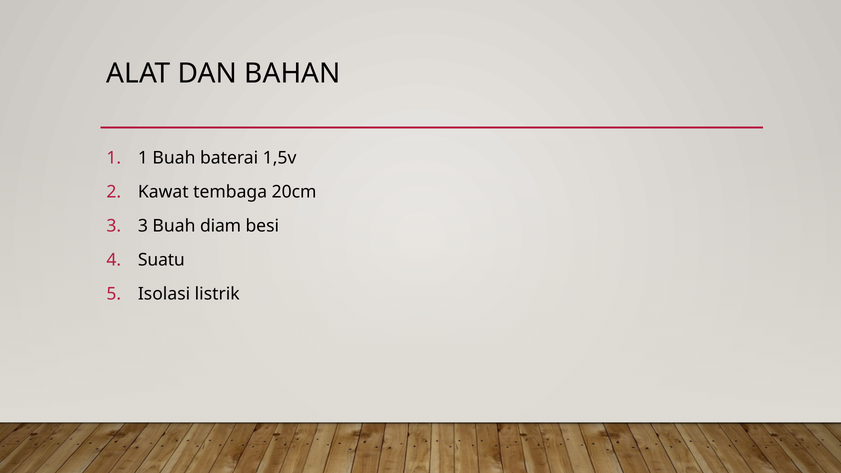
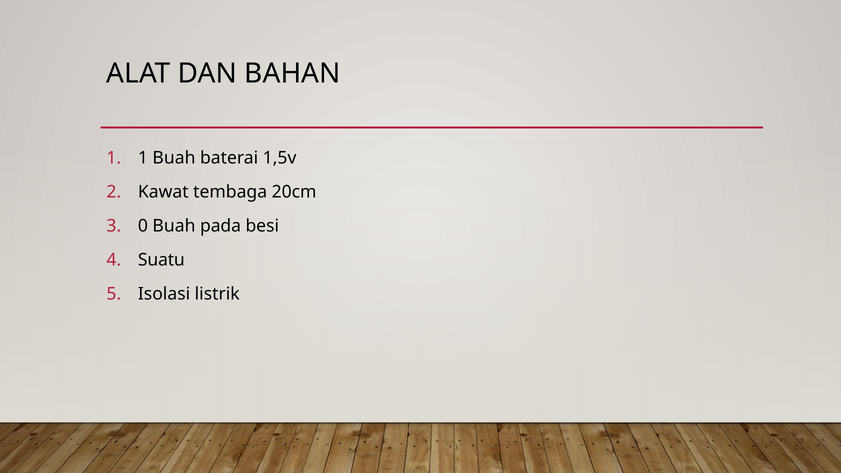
3: 3 -> 0 (143, 226)
diam: diam -> pada (221, 226)
